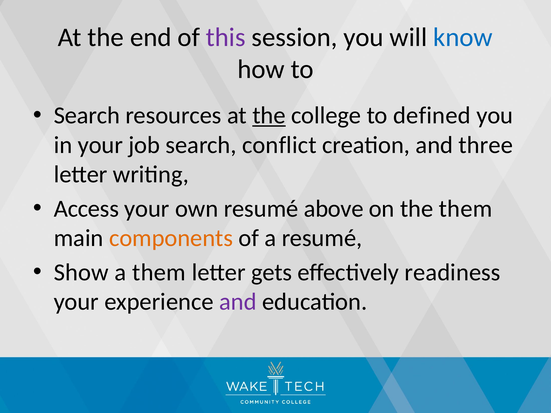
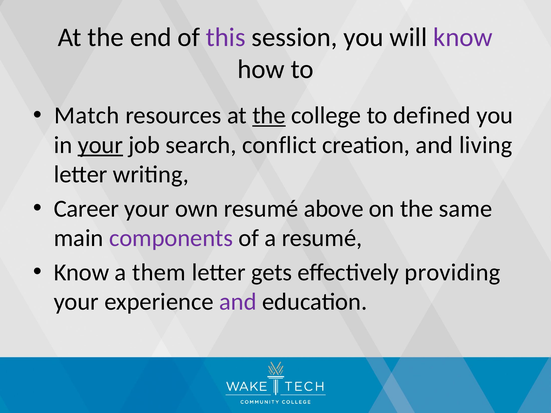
know colour: blue -> purple (463, 37)
Search: Search -> Match (87, 116)
your underline: none -> present (100, 145)
three: three -> living (486, 145)
Access: Access -> Career (86, 209)
the them: them -> same (466, 209)
components colour: orange -> purple (171, 238)
Show: Show -> Know (81, 272)
readiness: readiness -> providing (453, 272)
